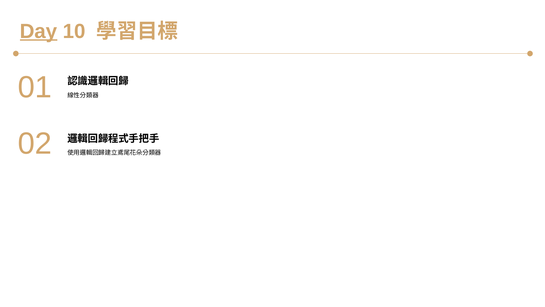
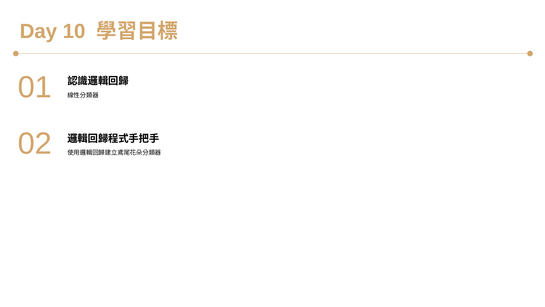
Day underline: present -> none (39, 31)
